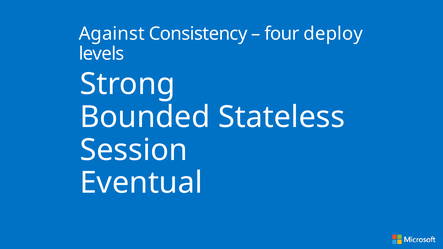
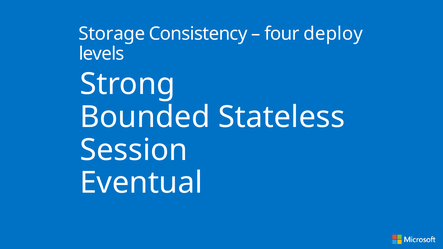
Against: Against -> Storage (112, 34)
